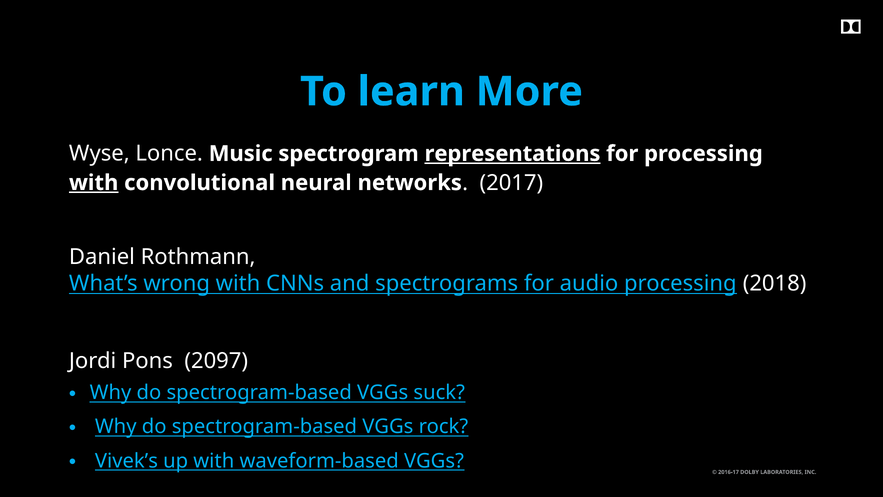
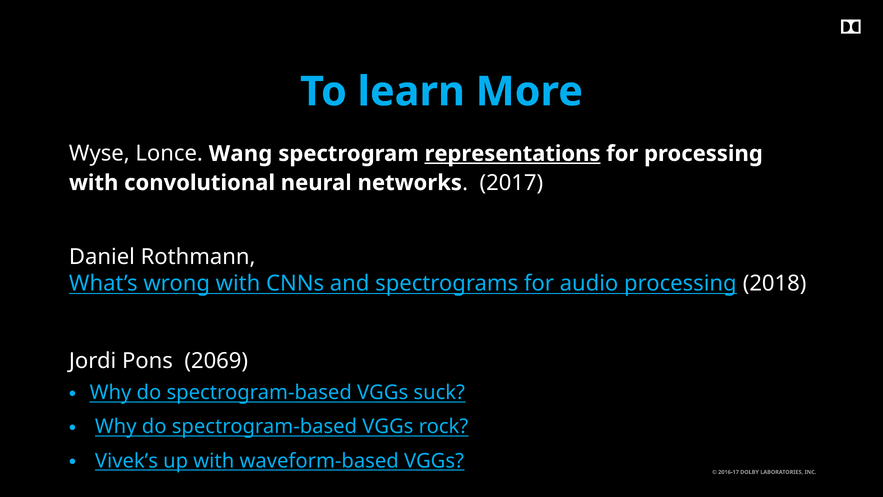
Music: Music -> Wang (241, 154)
with underline: present -> none (94, 183)
2097: 2097 -> 2069 (216, 361)
